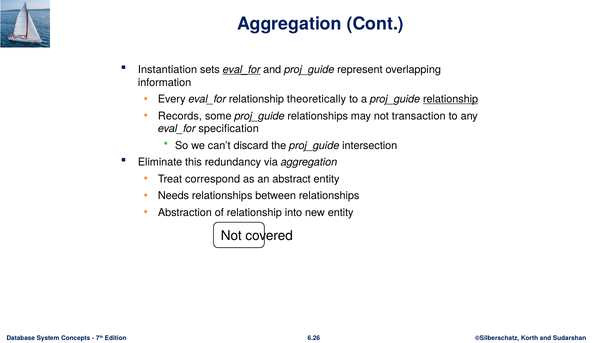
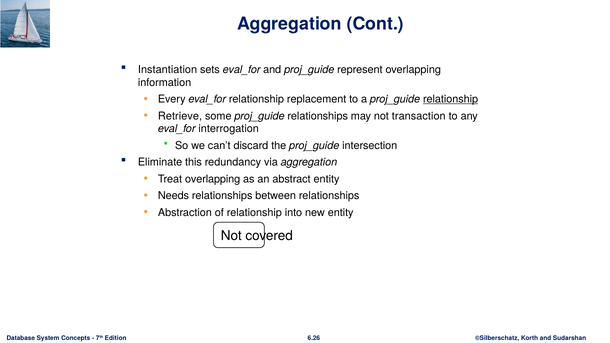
eval_for underline: present -> none (242, 70)
theoretically: theoretically -> replacement (317, 99)
Records: Records -> Retrieve (180, 116)
specification: specification -> interrogation (229, 129)
Treat correspond: correspond -> overlapping (213, 179)
